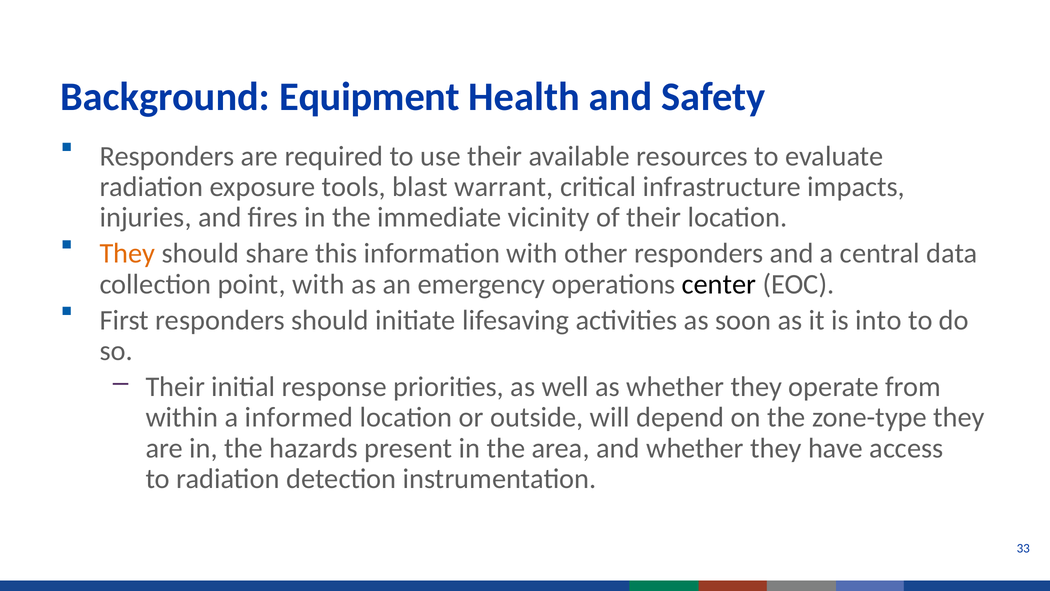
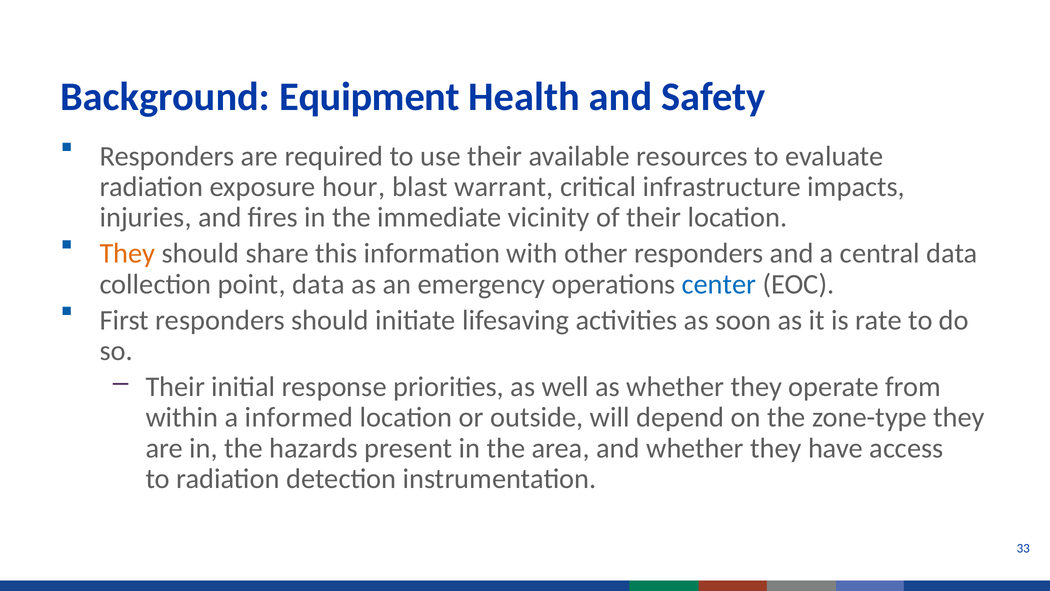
tools: tools -> hour (354, 187)
point with: with -> data (318, 284)
center colour: black -> blue (719, 284)
into: into -> rate (879, 320)
